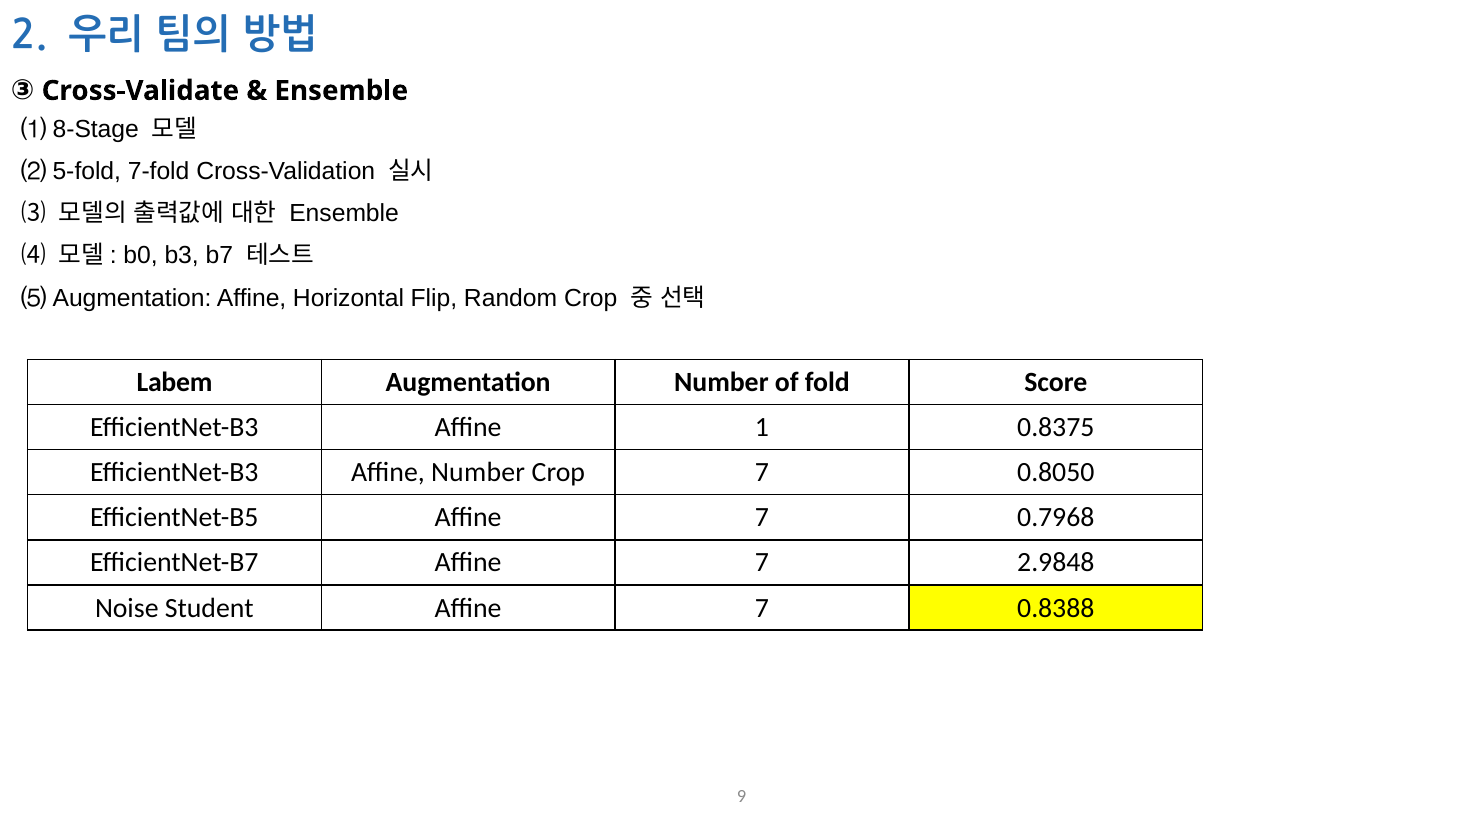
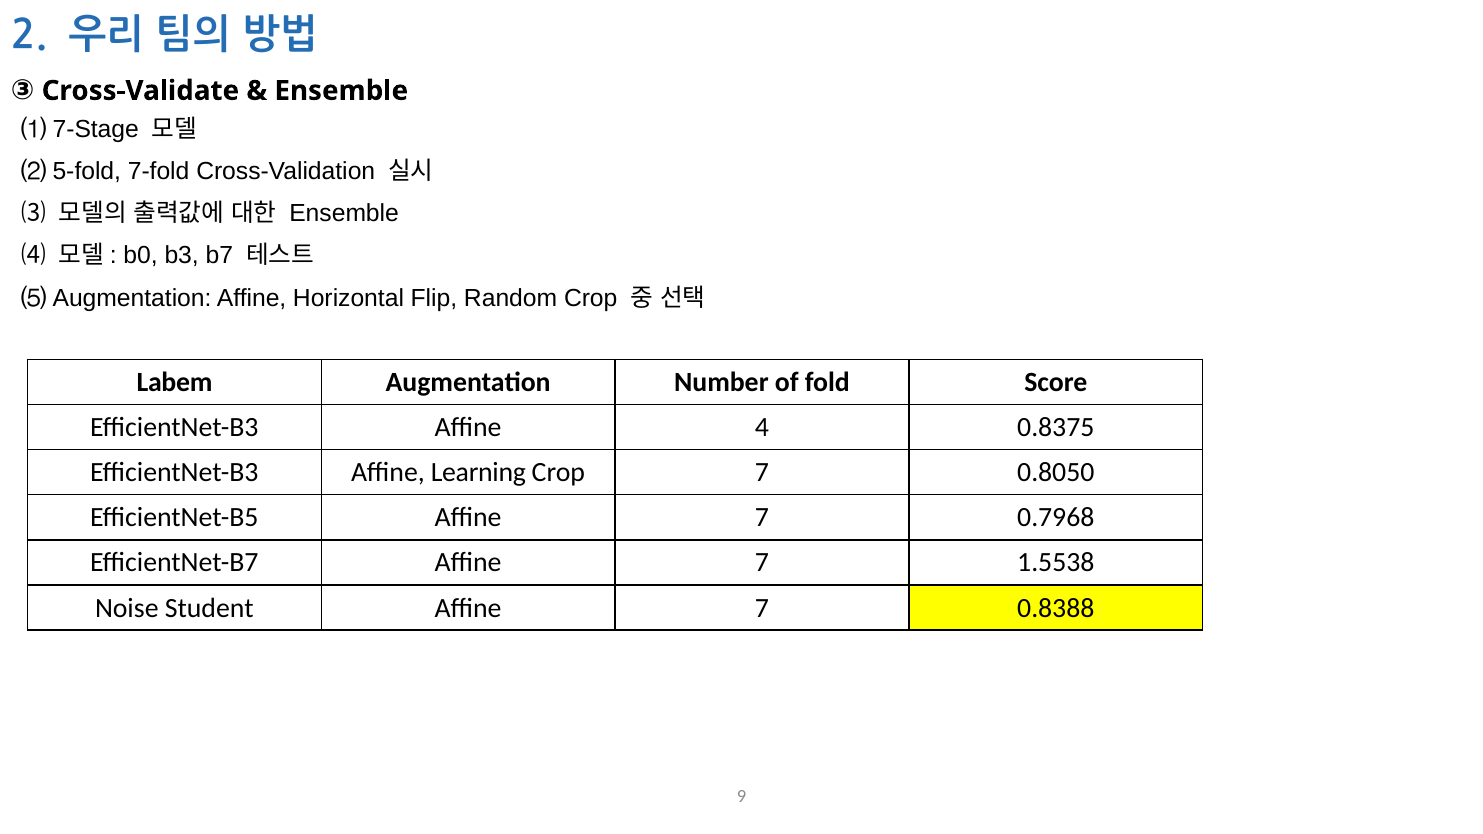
8-Stage: 8-Stage -> 7-Stage (96, 130)
1: 1 -> 4 (762, 428)
Affine Number: Number -> Learning (478, 473)
2.9848: 2.9848 -> 1.5538 (1056, 563)
